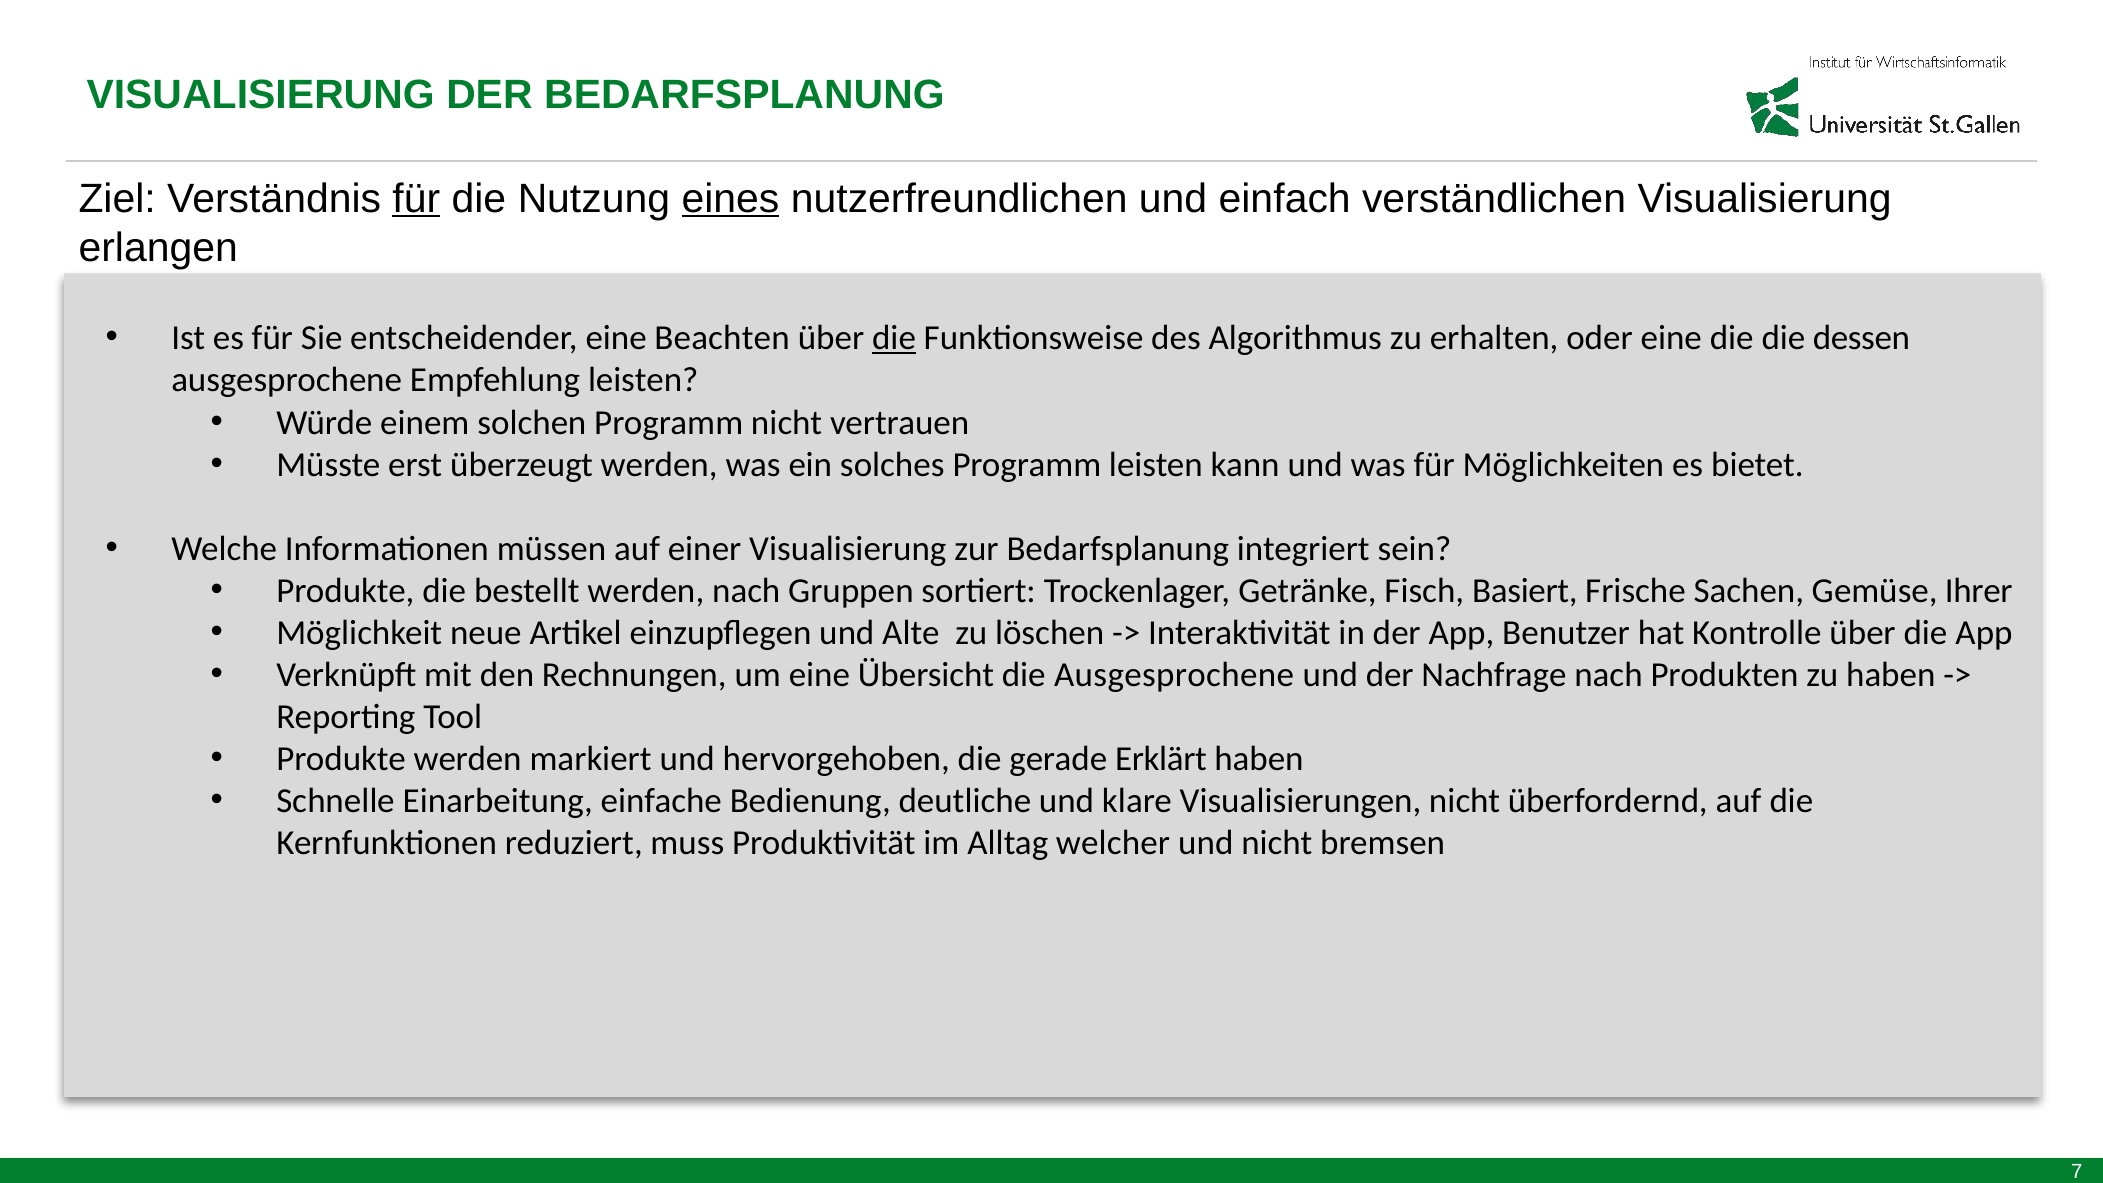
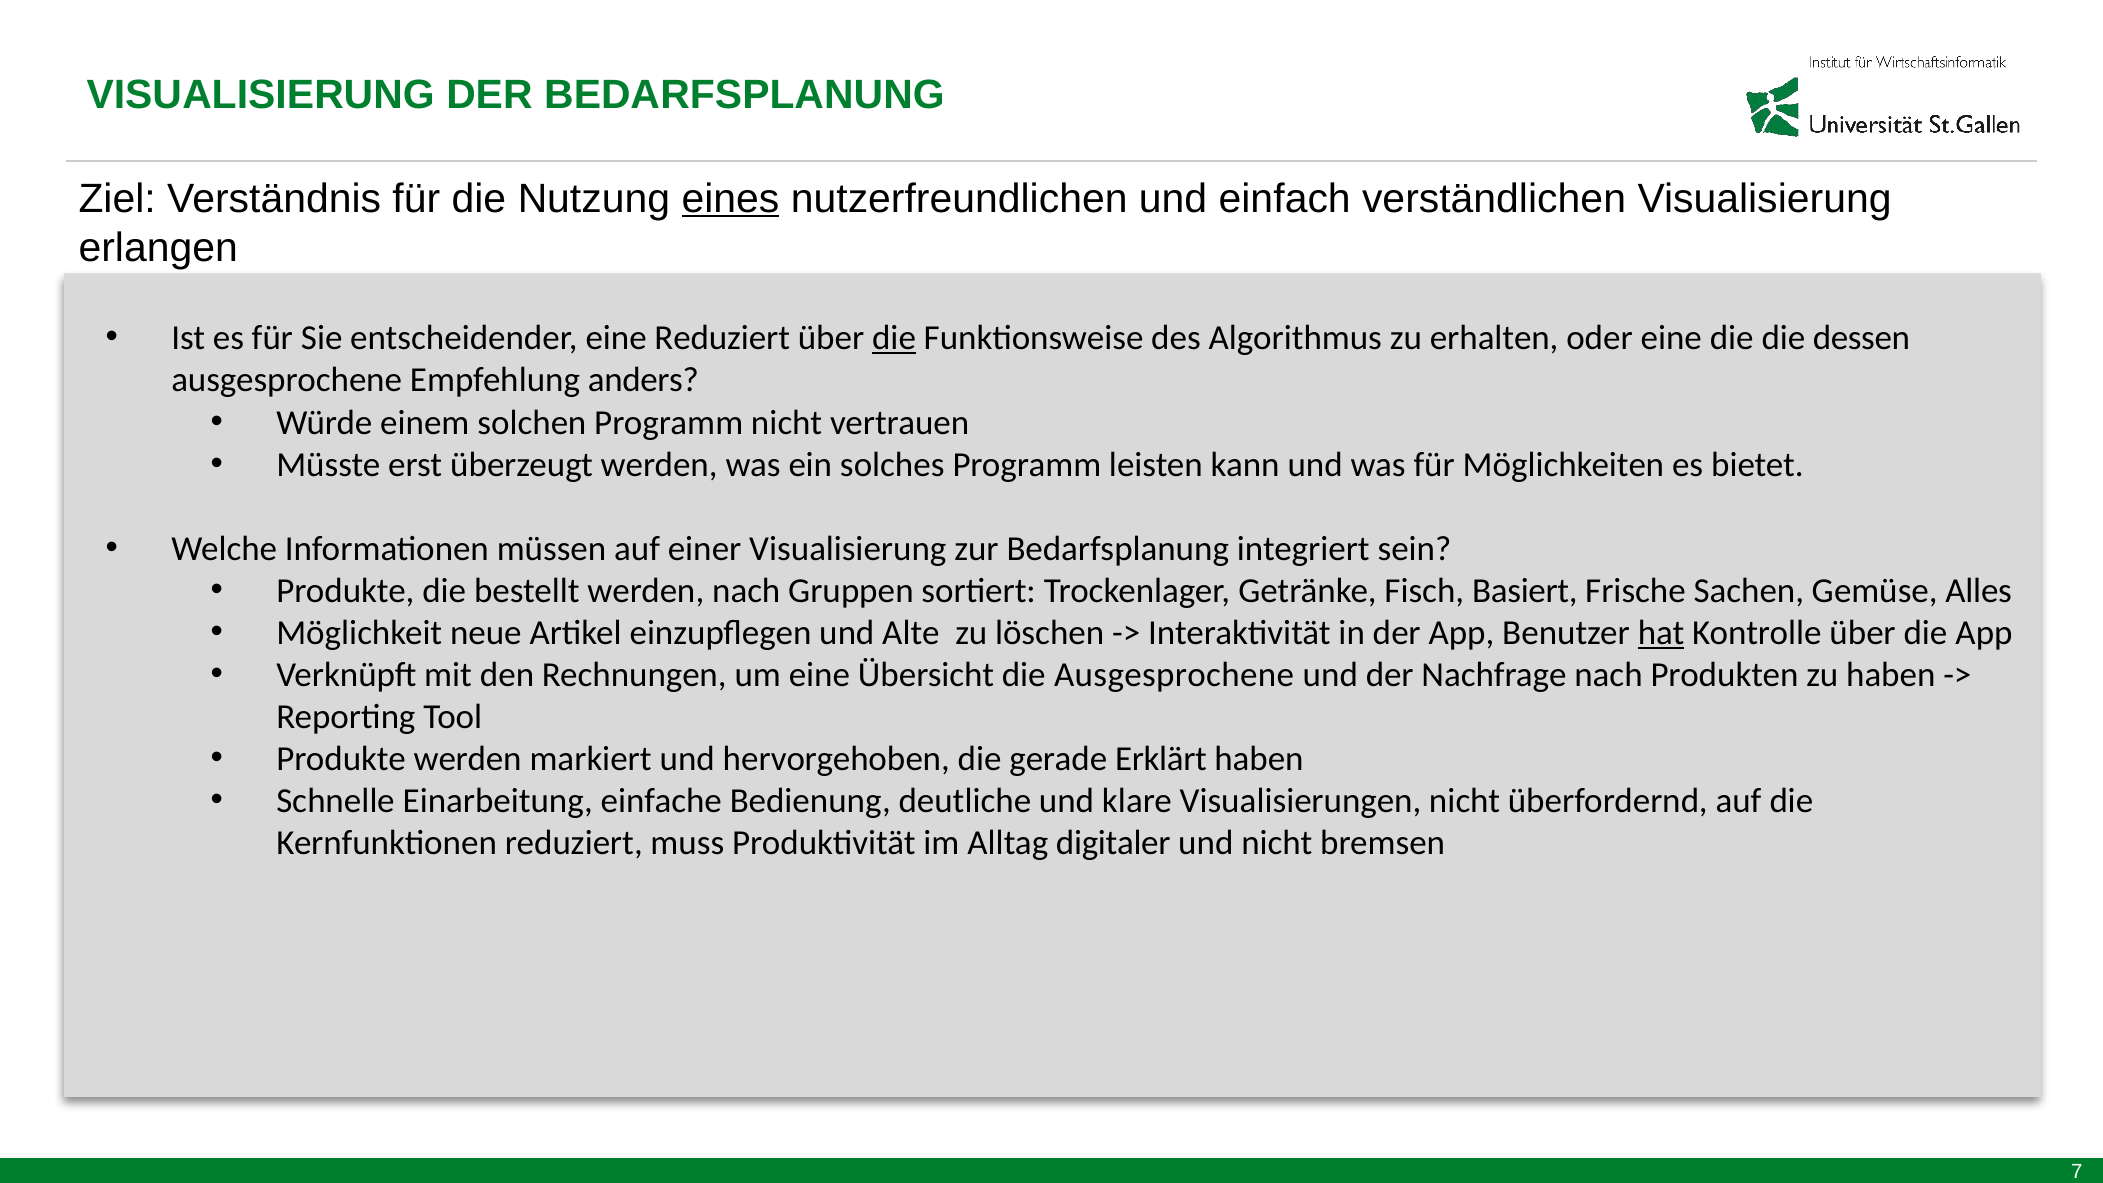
für underline: present -> none (416, 199)
eine Beachten: Beachten -> Reduziert (722, 338)
Empfehlung leisten: leisten -> anders (643, 380)
Ihrer: Ihrer -> Alles (1979, 591)
hat underline: none -> present (1661, 633)
welcher: welcher -> digitaler (1113, 843)
